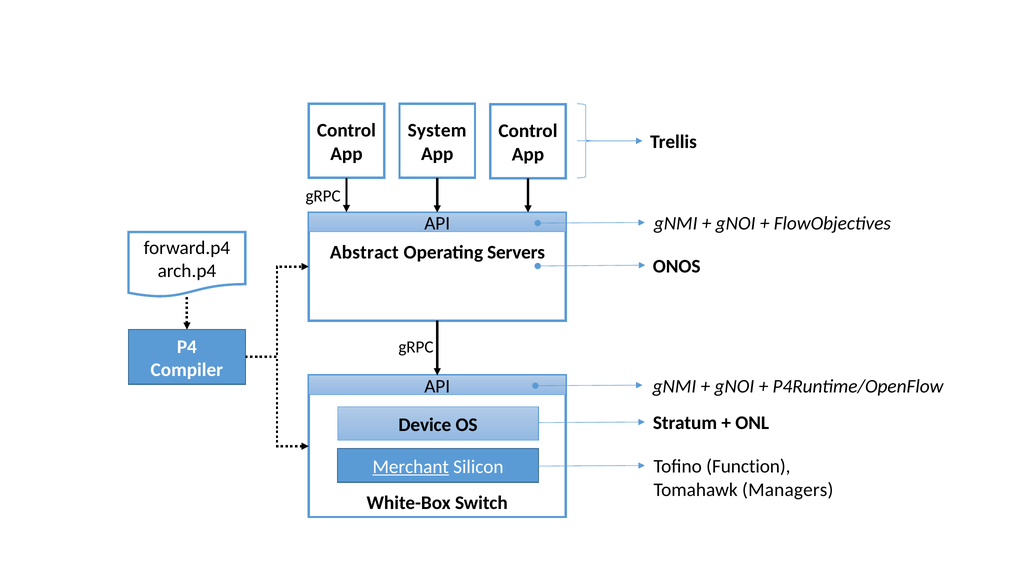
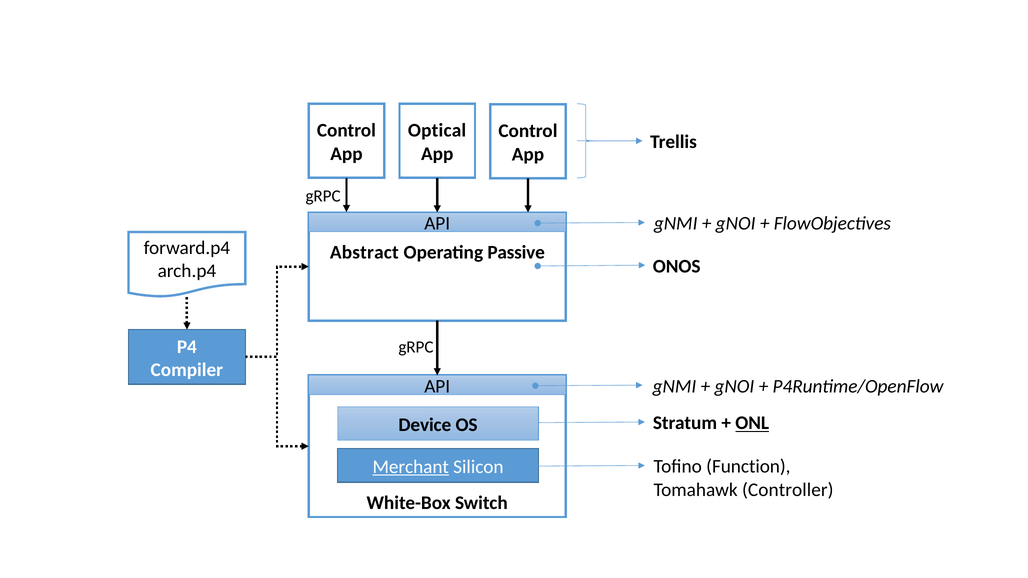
System: System -> Optical (437, 131)
Servers: Servers -> Passive (516, 252)
ONL underline: none -> present (752, 423)
Managers: Managers -> Controller (788, 490)
